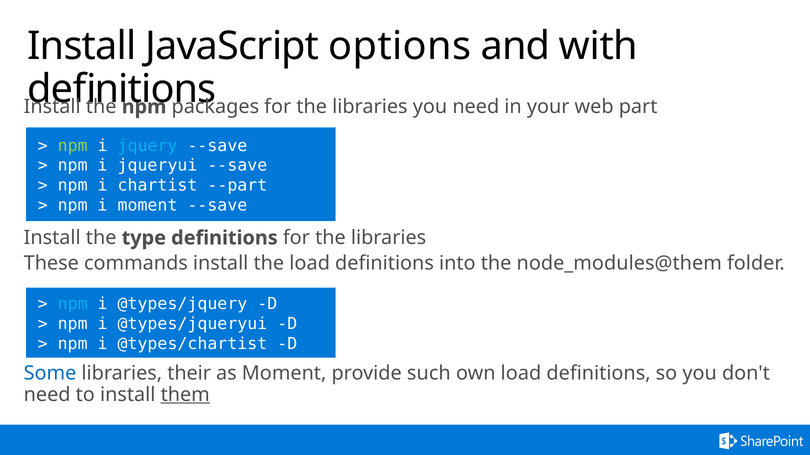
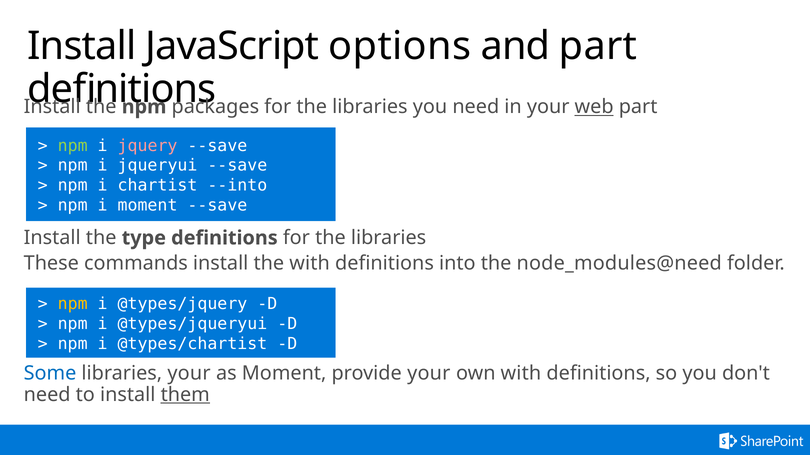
and with: with -> part (598, 46)
web underline: none -> present (594, 107)
jquery colour: light blue -> pink (148, 146)
--part: --part -> --into (237, 186)
the load: load -> with (310, 264)
node_modules@them: node_modules@them -> node_modules@need (619, 264)
npm colour: light blue -> yellow (73, 304)
libraries their: their -> your (189, 374)
provide such: such -> your (429, 374)
own load: load -> with (521, 374)
